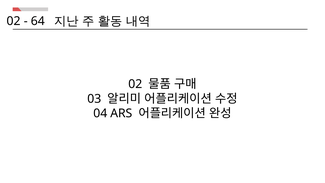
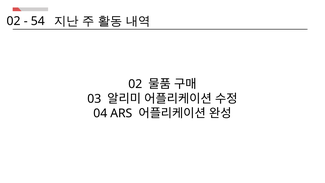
64: 64 -> 54 (38, 21)
